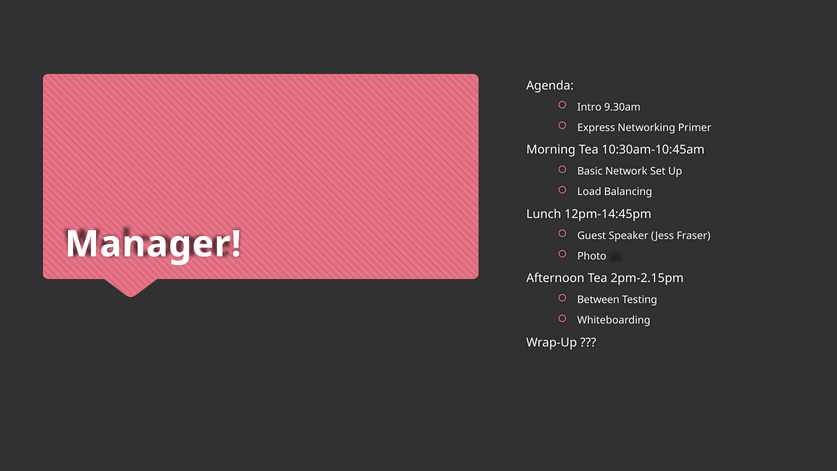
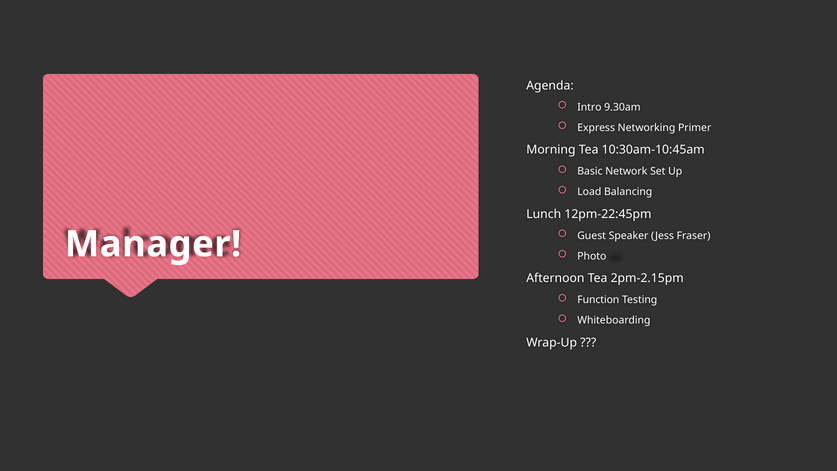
12pm-14:45pm: 12pm-14:45pm -> 12pm-22:45pm (608, 214)
Between: Between -> Function (598, 300)
